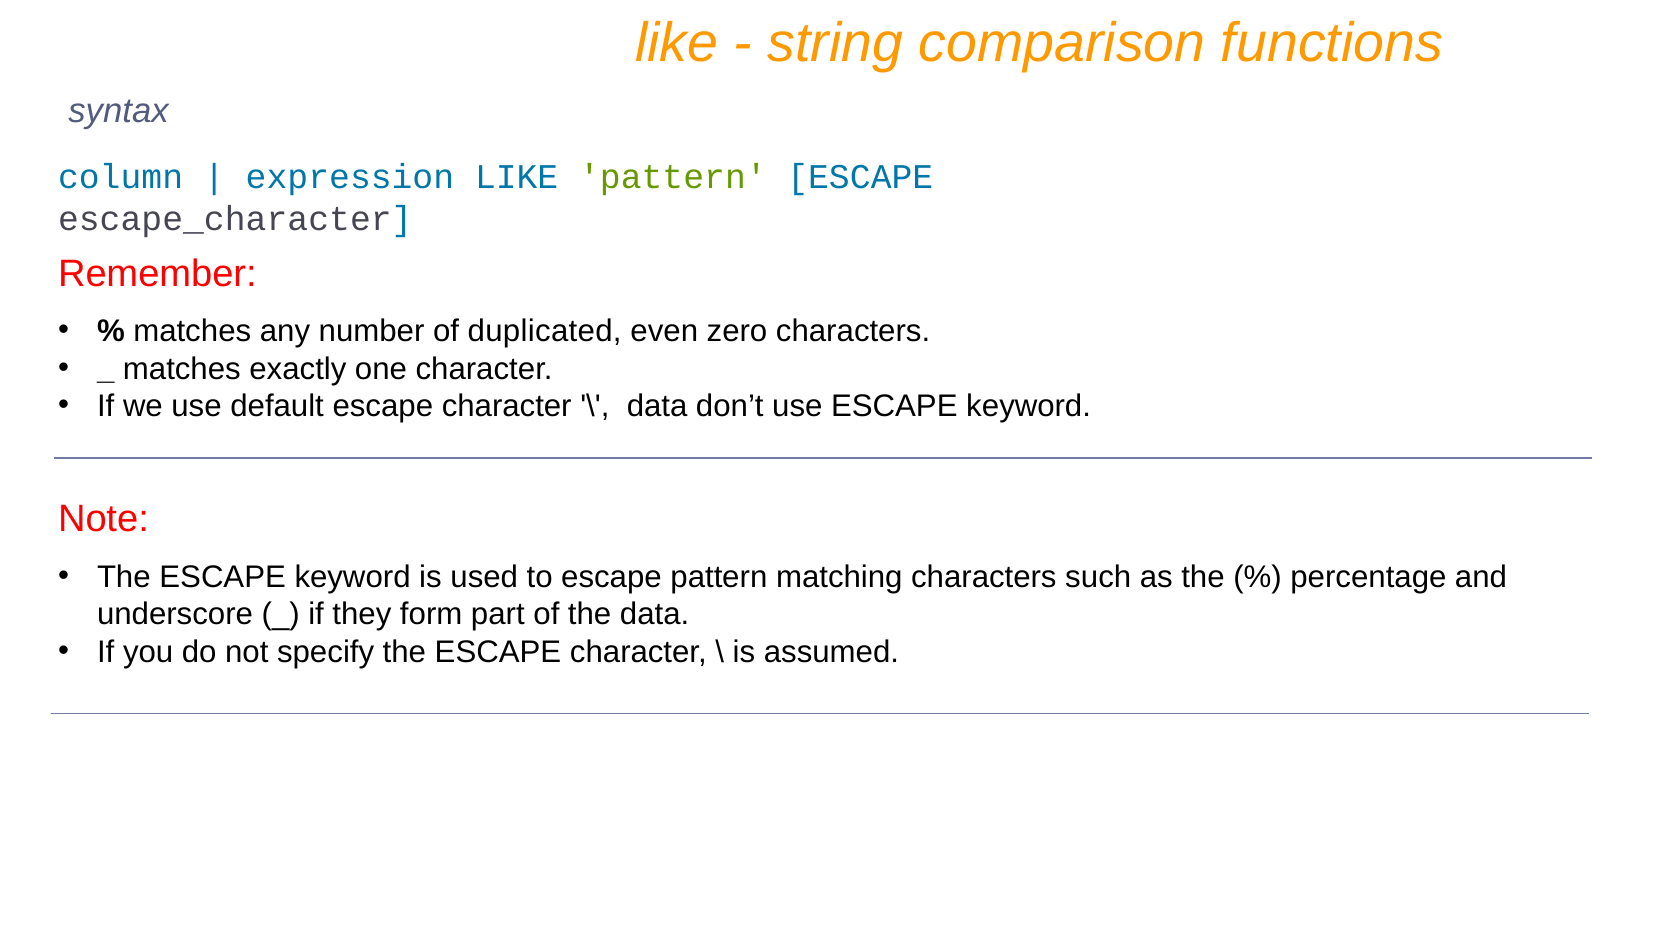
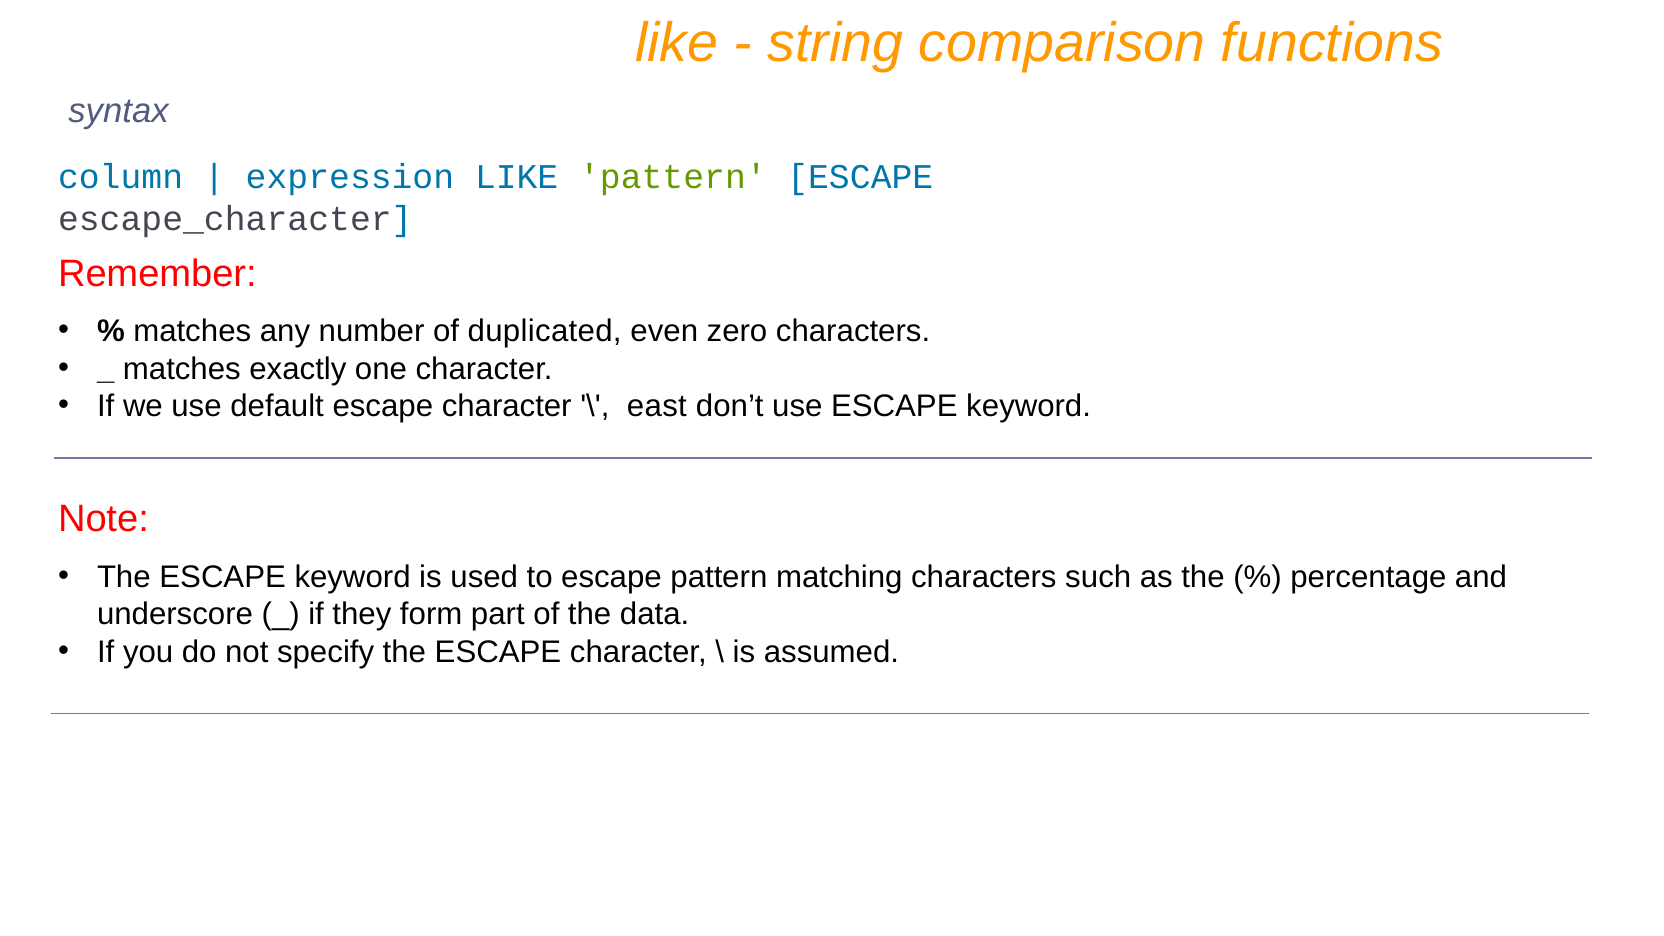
data: data -> east (657, 406)
